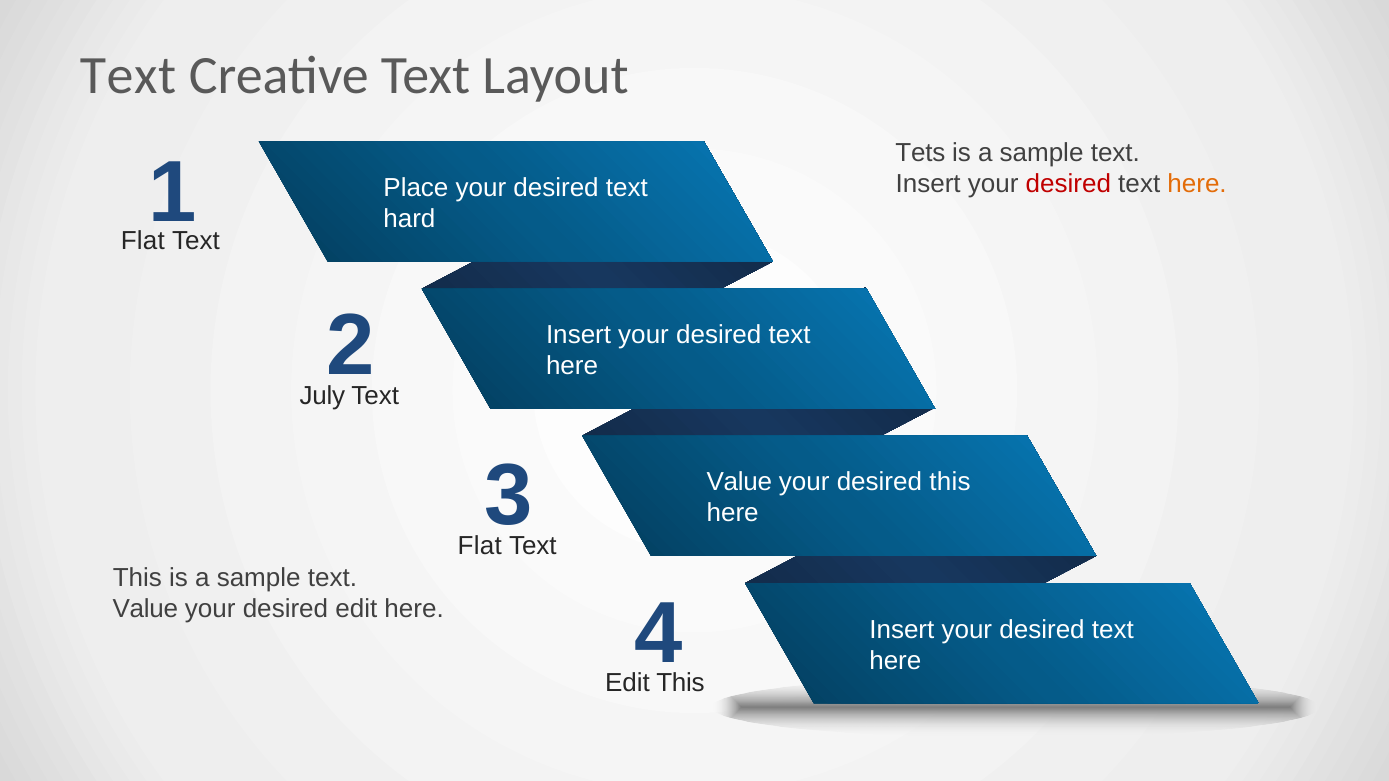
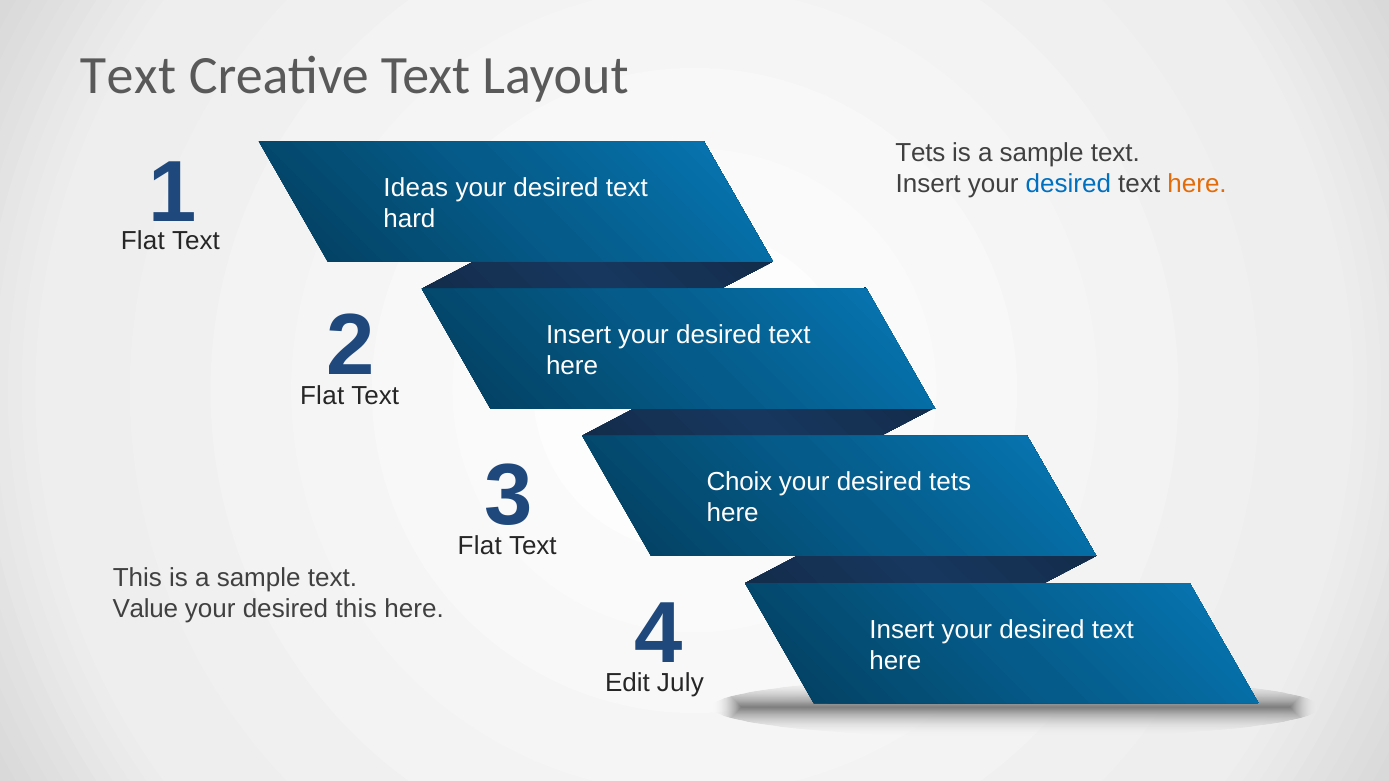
desired colour: red -> blue (1068, 184)
Place: Place -> Ideas (416, 188)
July: July -> Flat (322, 396)
Value: Value -> Choix (739, 482)
desired this: this -> tets (950, 482)
desired edit: edit -> this (356, 610)
Edit This: This -> July (680, 684)
